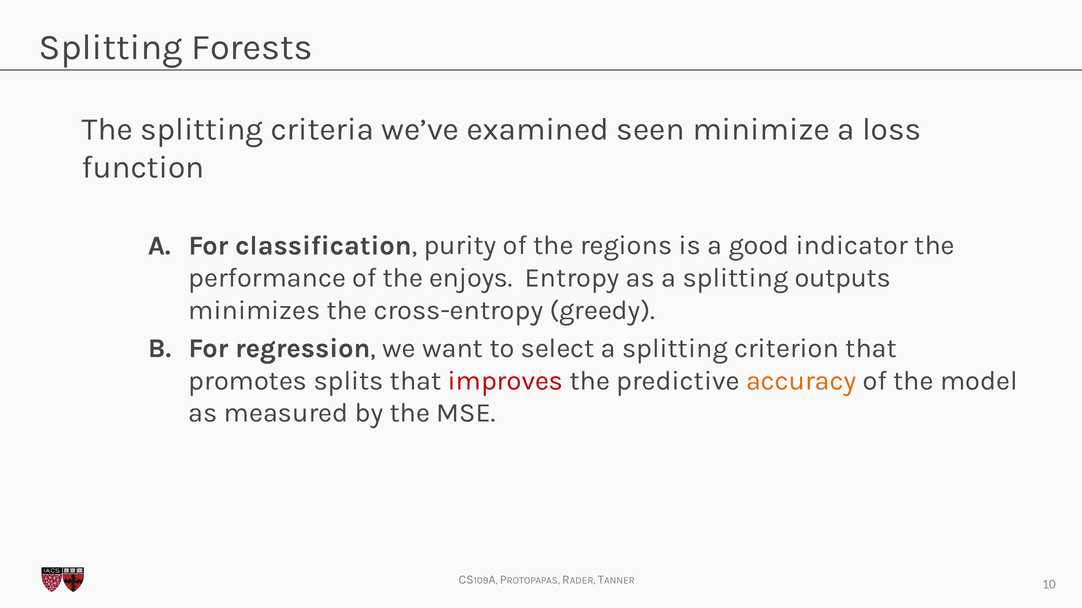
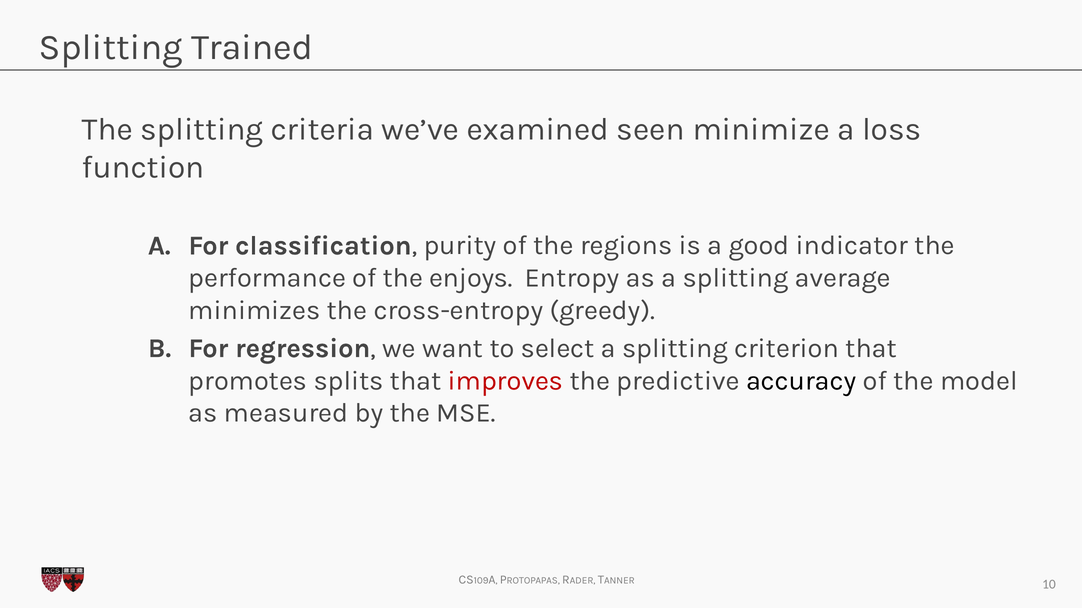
Forests: Forests -> Trained (252, 47)
outputs: outputs -> average (843, 278)
accuracy colour: orange -> black (801, 381)
